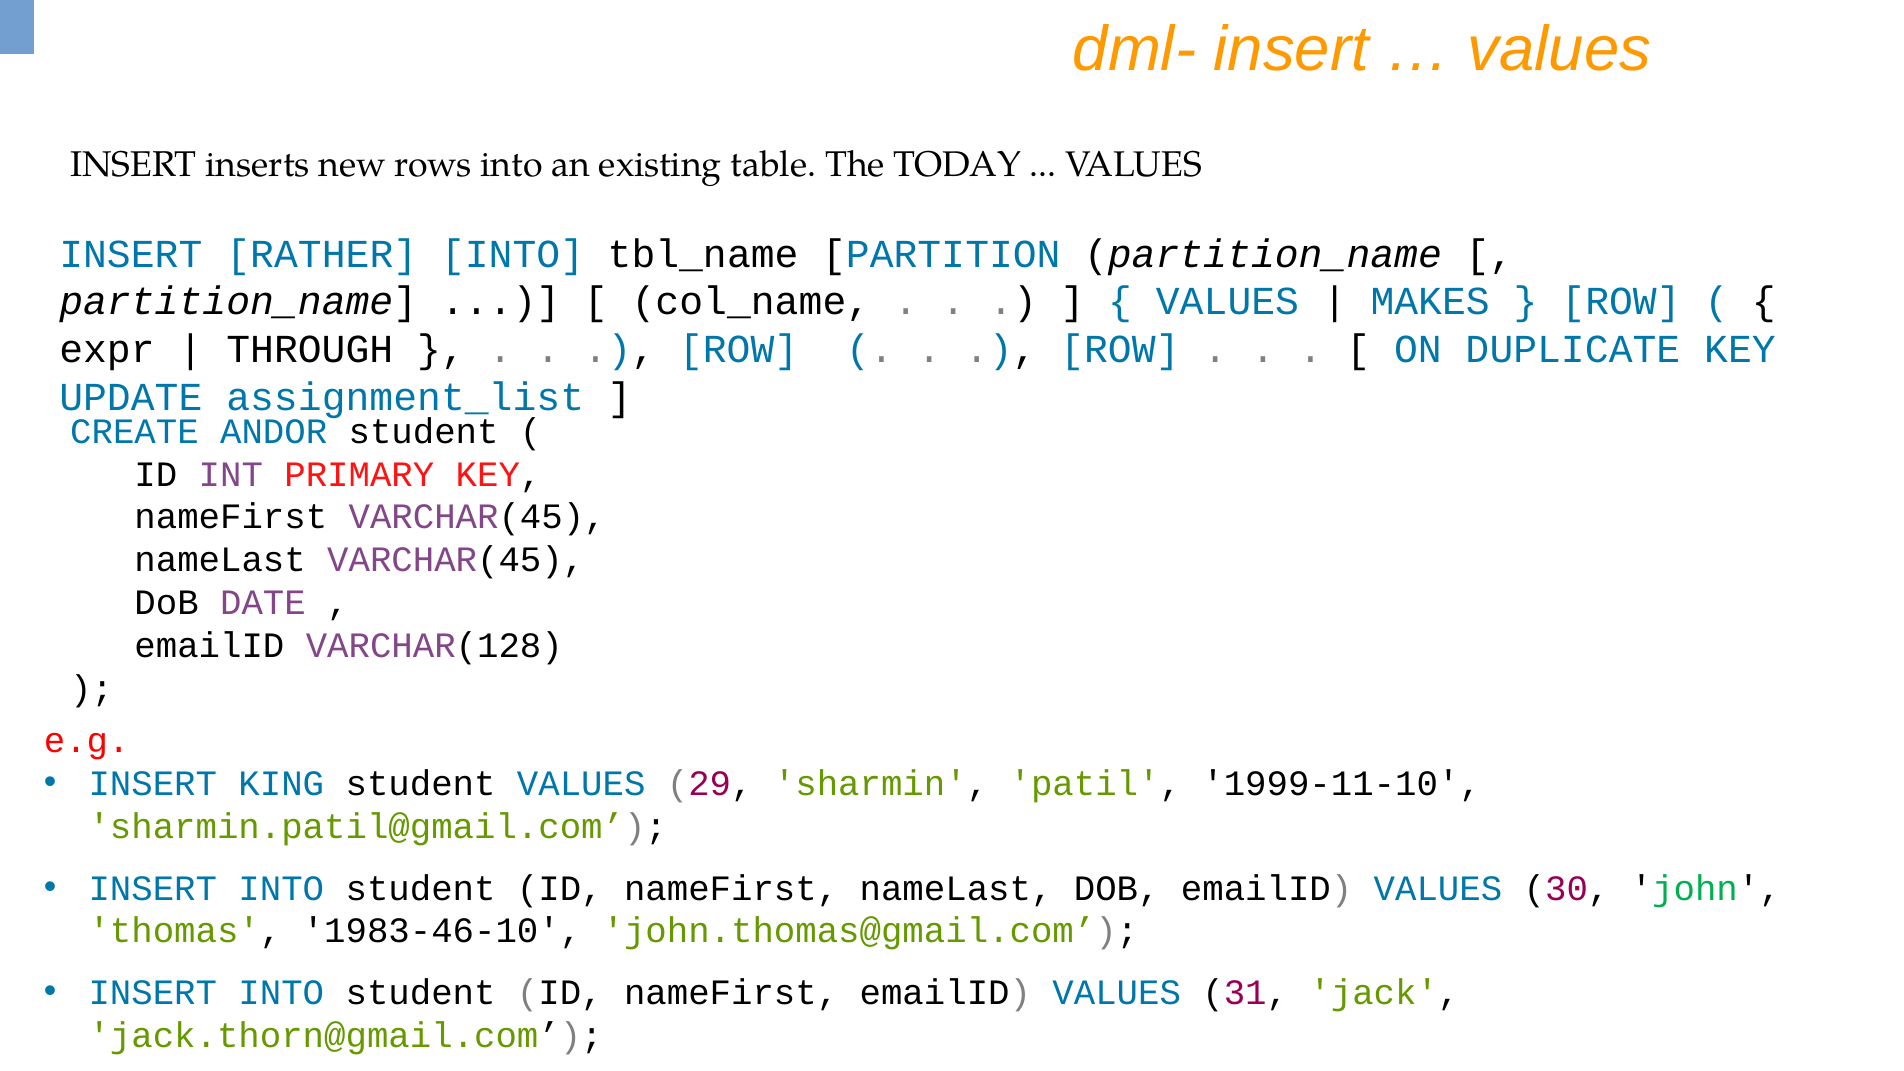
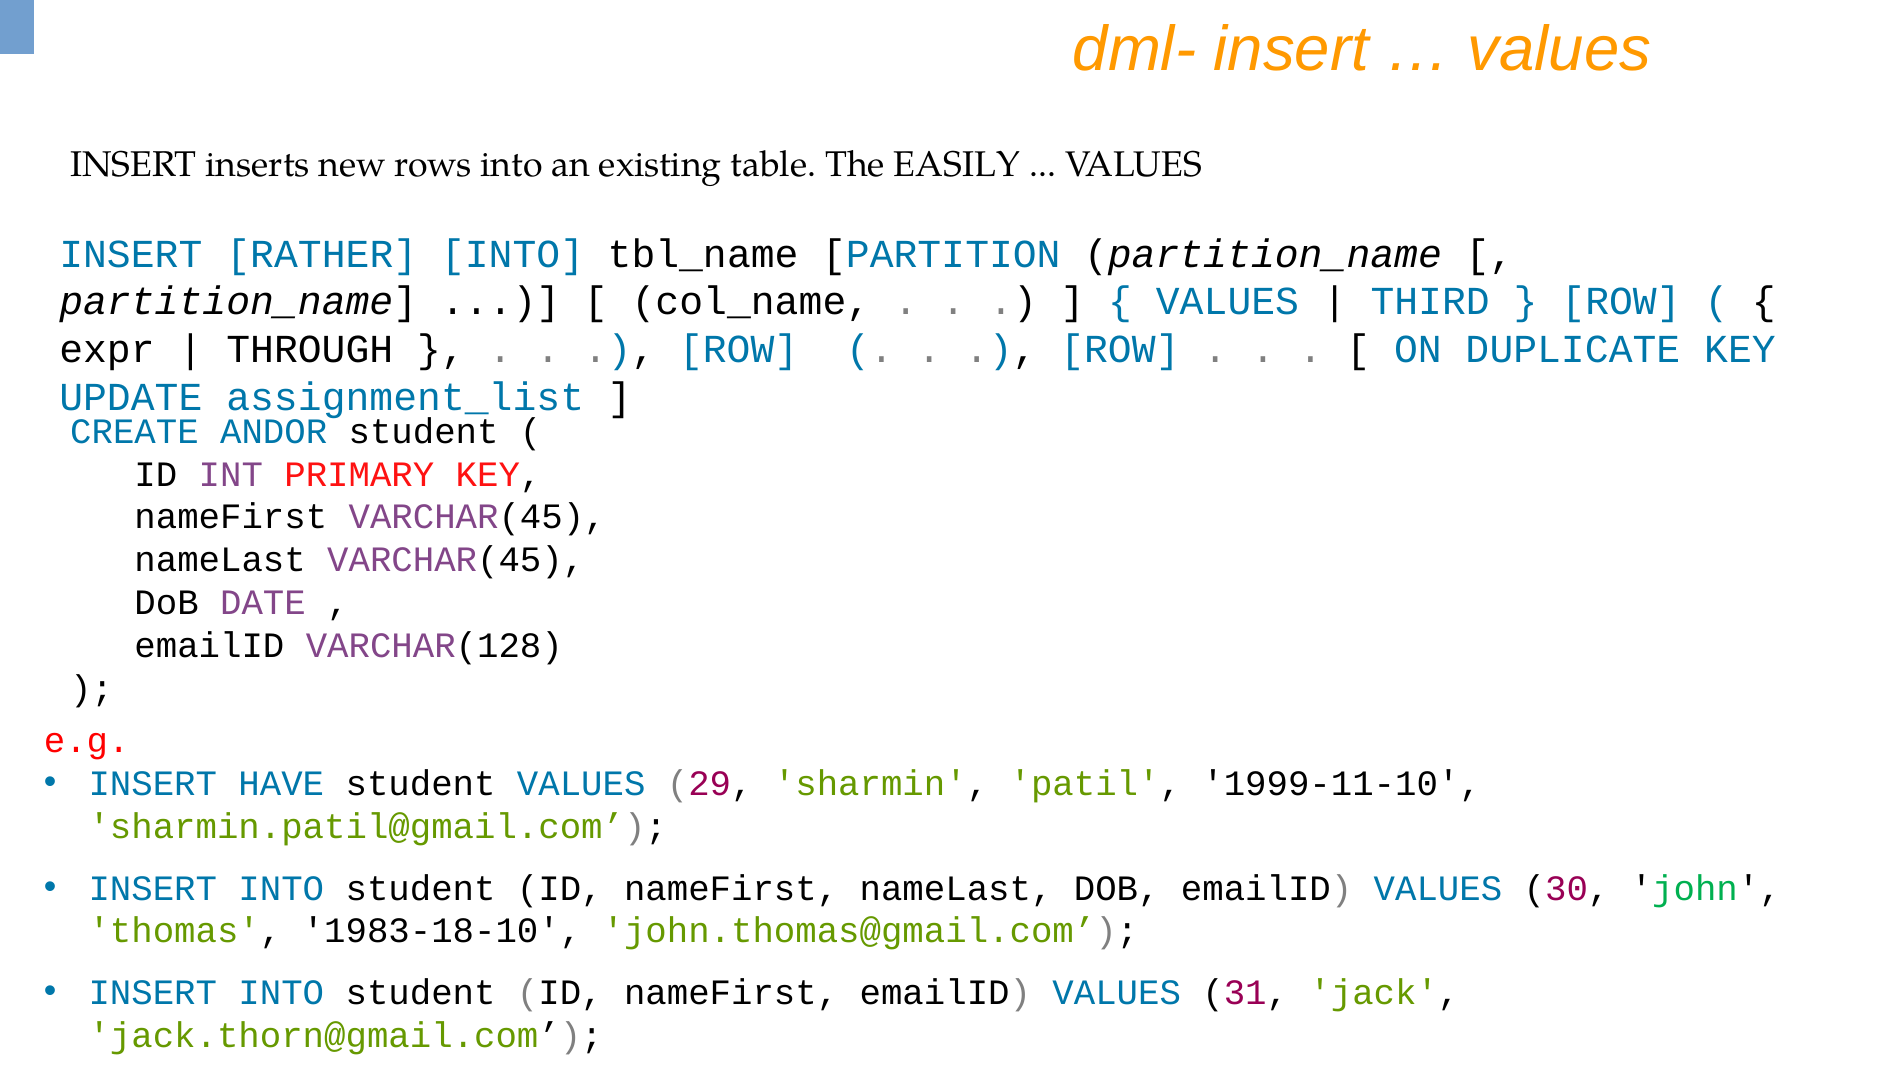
TODAY: TODAY -> EASILY (957, 164)
MAKES: MAKES -> THIRD (1430, 302)
KING: KING -> HAVE (281, 784)
1983-46-10: 1983-46-10 -> 1983-18-10 (442, 931)
